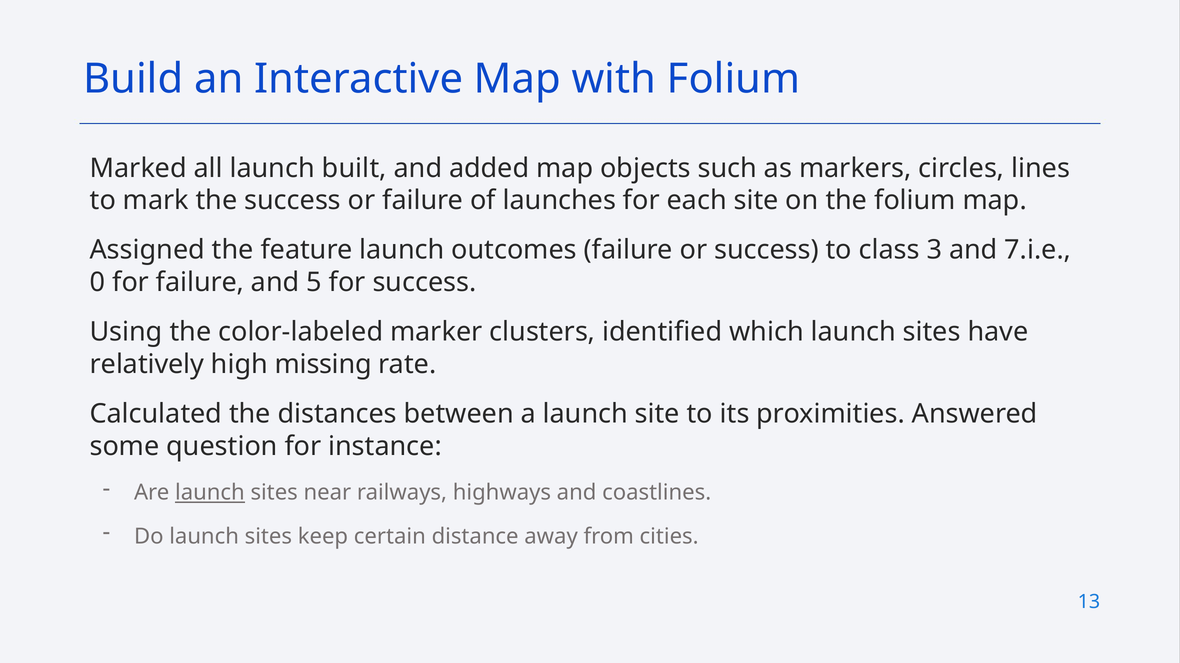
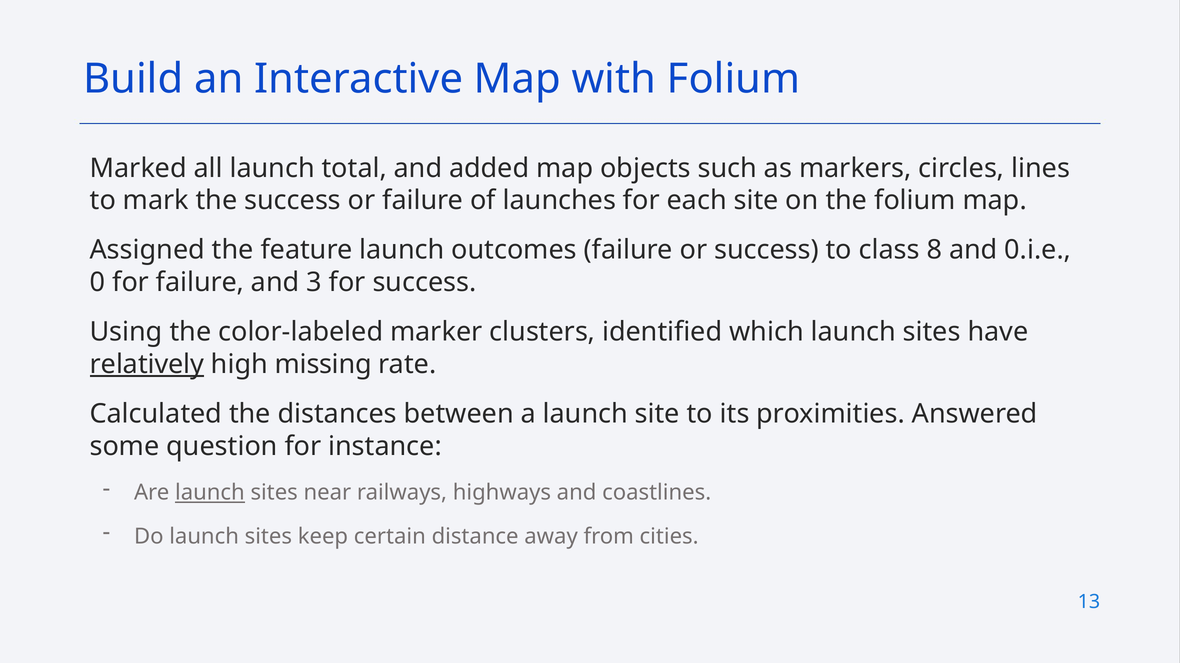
built: built -> total (354, 168)
3: 3 -> 8 (934, 250)
7.i.e: 7.i.e -> 0.i.e (1038, 250)
5: 5 -> 3 (314, 283)
relatively underline: none -> present (147, 365)
